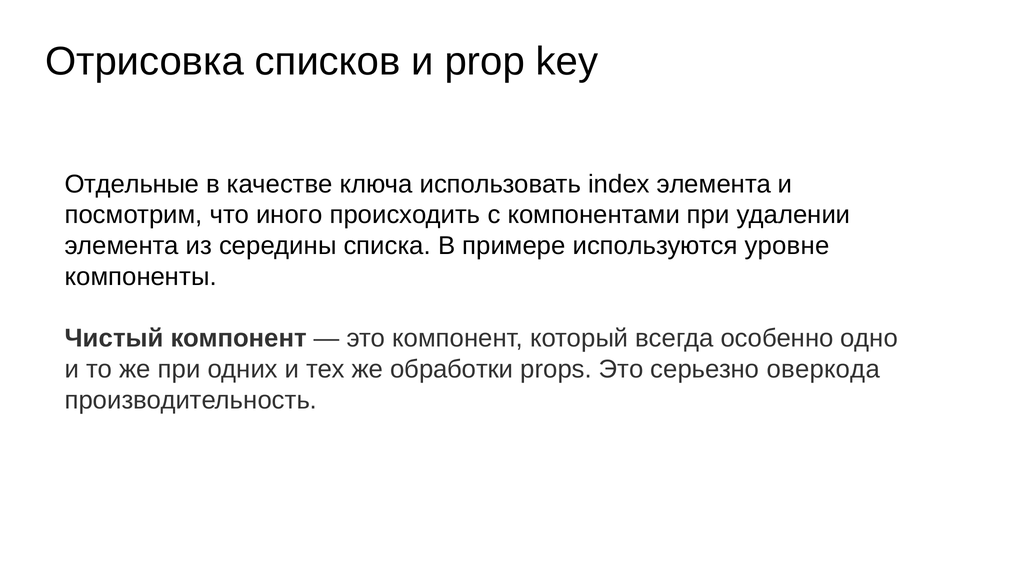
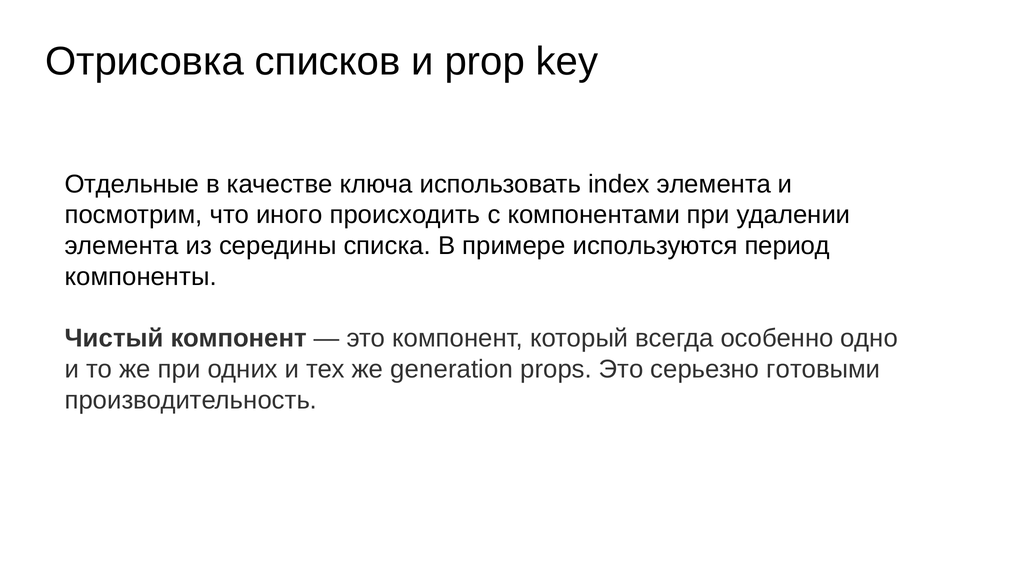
уровне: уровне -> период (787, 246)
обработки: обработки -> generation (452, 370)
оверкода: оверкода -> готовыми (823, 370)
